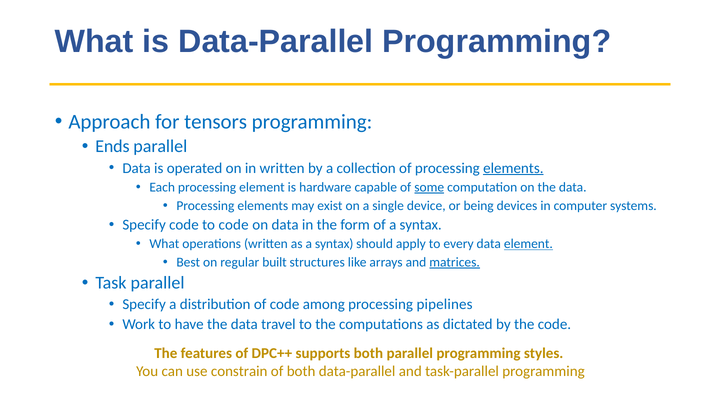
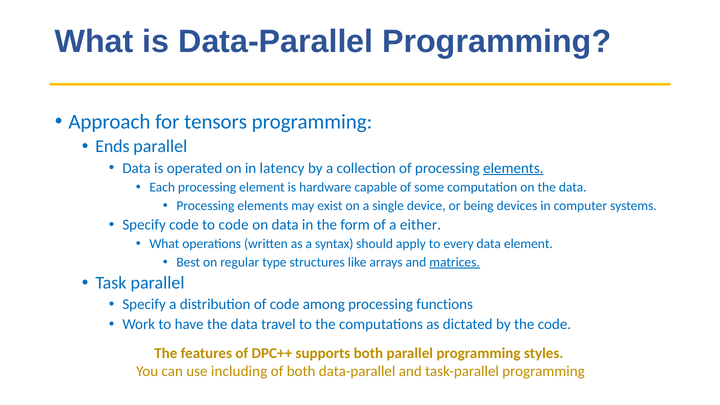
in written: written -> latency (282, 168)
some underline: present -> none (429, 187)
of a syntax: syntax -> either (421, 225)
element underline: present -> none (528, 244)
built: built -> type (274, 262)
pipelines: pipelines -> functions (445, 305)
constrain: constrain -> including (239, 371)
